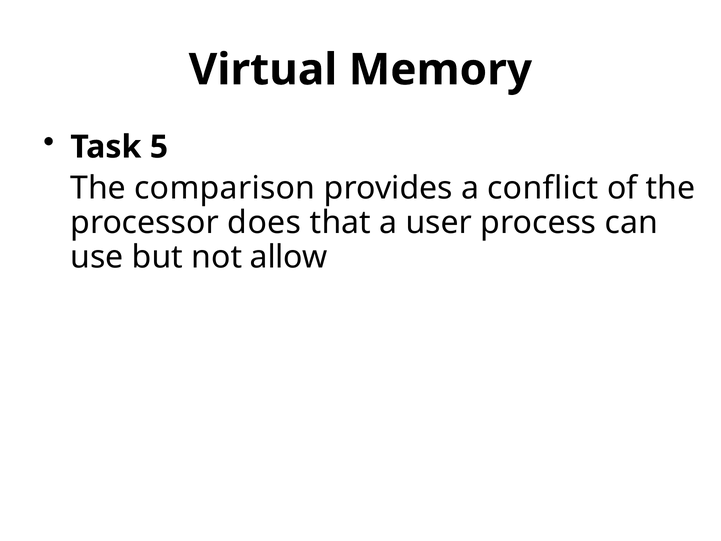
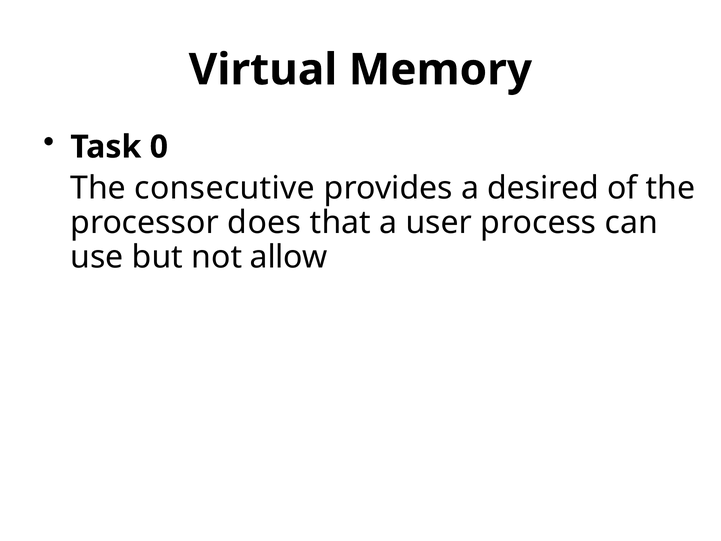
5: 5 -> 0 (159, 147)
comparison: comparison -> consecutive (225, 188)
conflict: conflict -> desired (543, 188)
